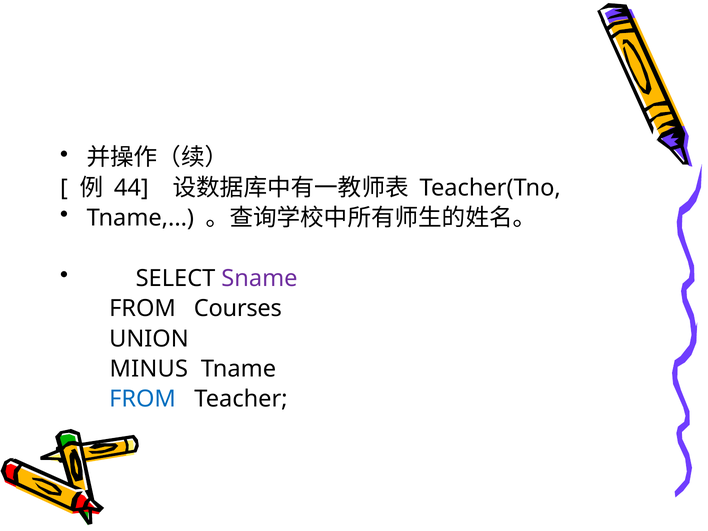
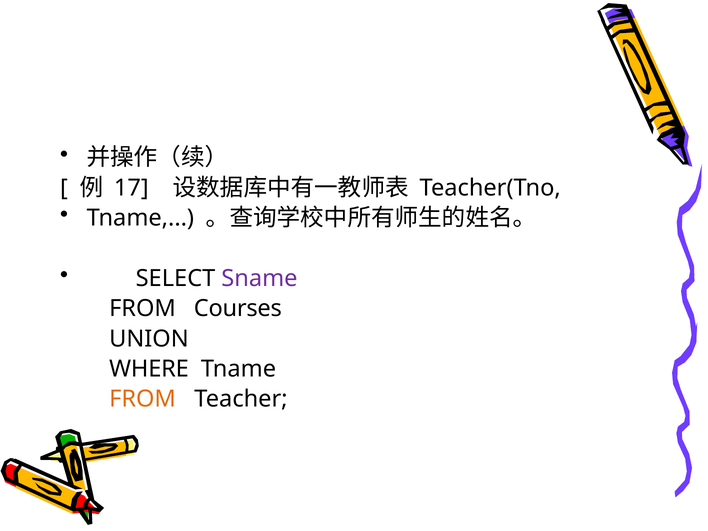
44: 44 -> 17 (131, 188)
MINUS: MINUS -> WHERE (149, 369)
FROM colour: blue -> orange (143, 399)
